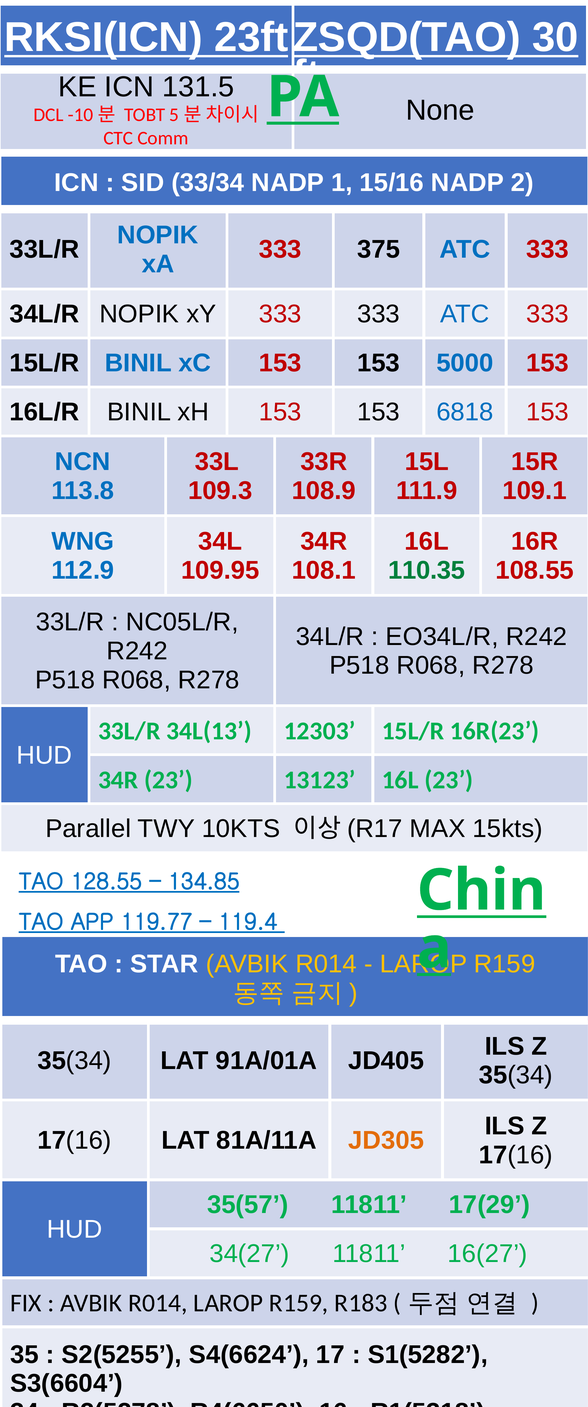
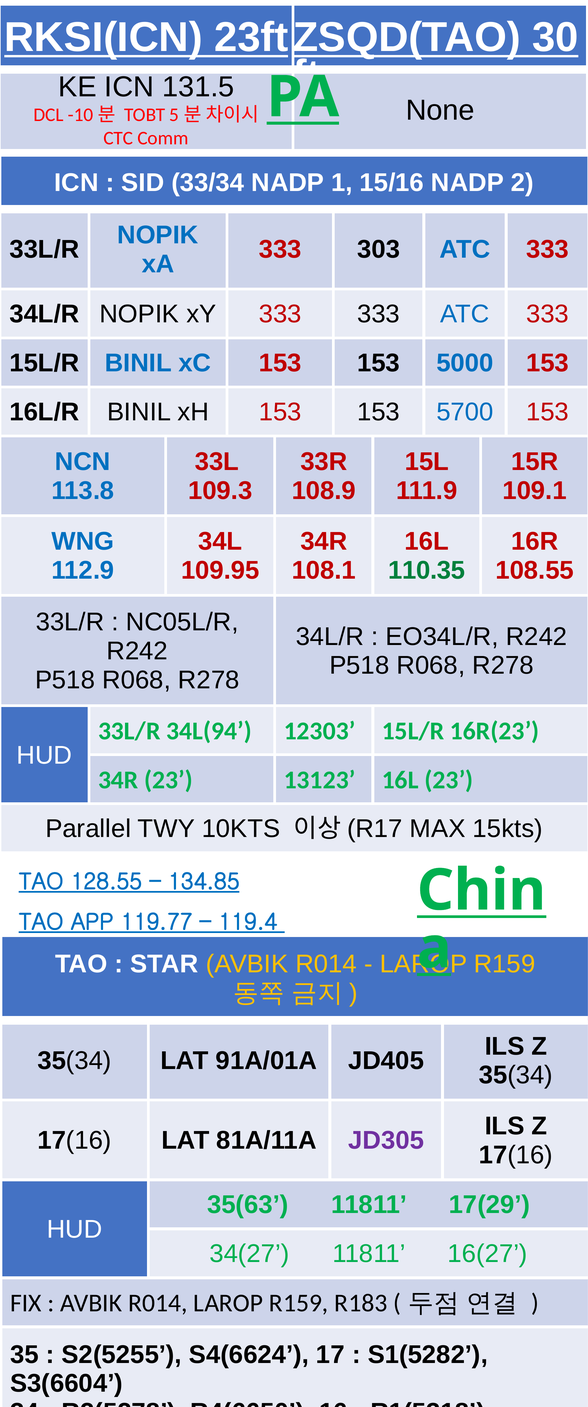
375: 375 -> 303 (379, 250)
6818: 6818 -> 5700 (465, 412)
34L(13: 34L(13 -> 34L(94 (209, 731)
JD305 colour: orange -> purple (386, 1140)
35(57: 35(57 -> 35(63 (248, 1205)
